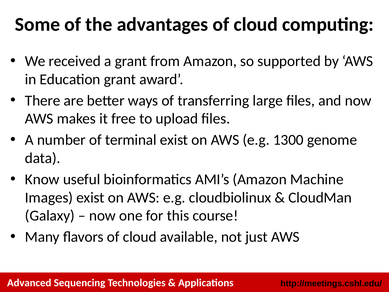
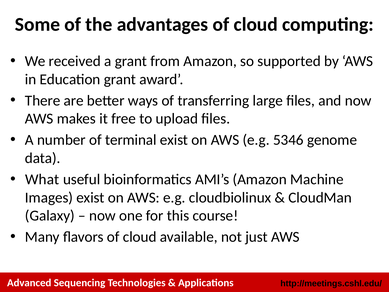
1300: 1300 -> 5346 (288, 140)
Know: Know -> What (42, 179)
